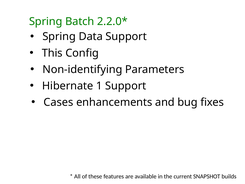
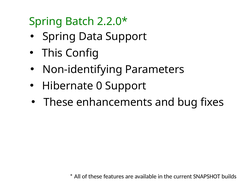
1: 1 -> 0 (99, 86)
Cases: Cases -> These (59, 102)
